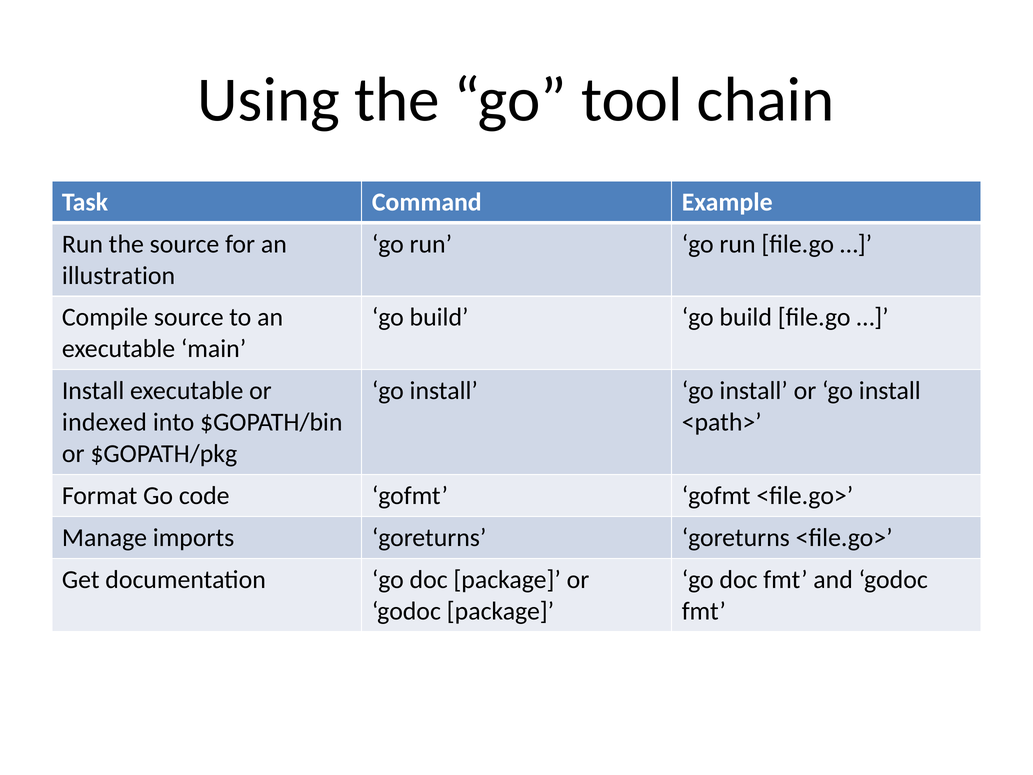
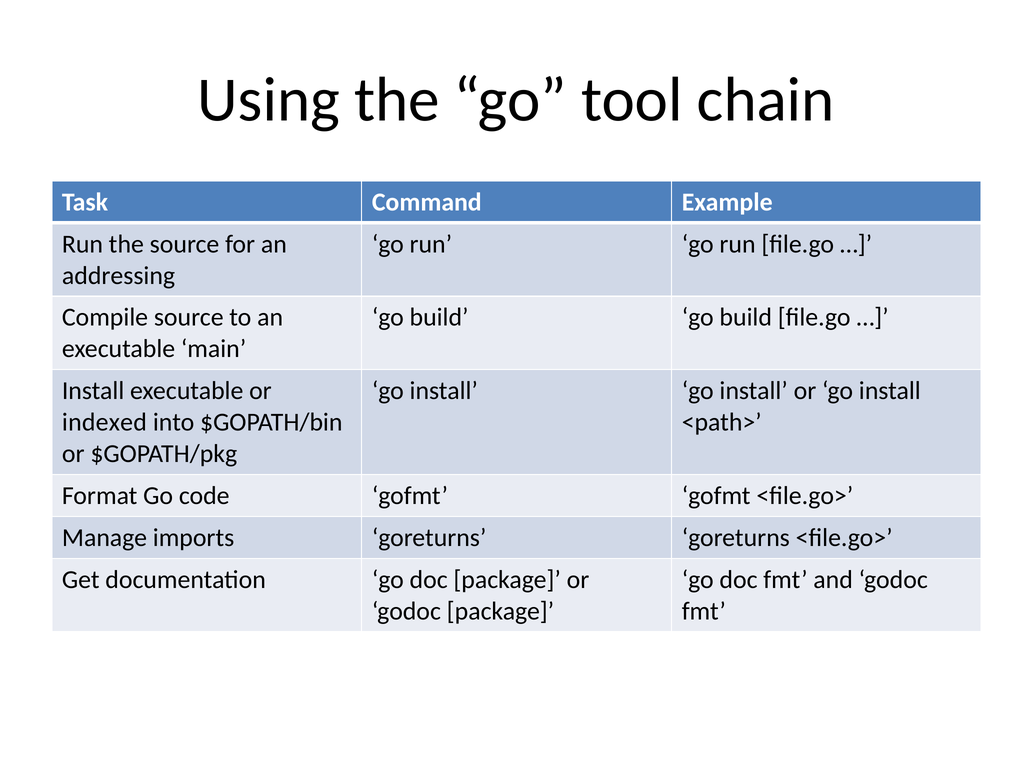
illustration: illustration -> addressing (119, 275)
